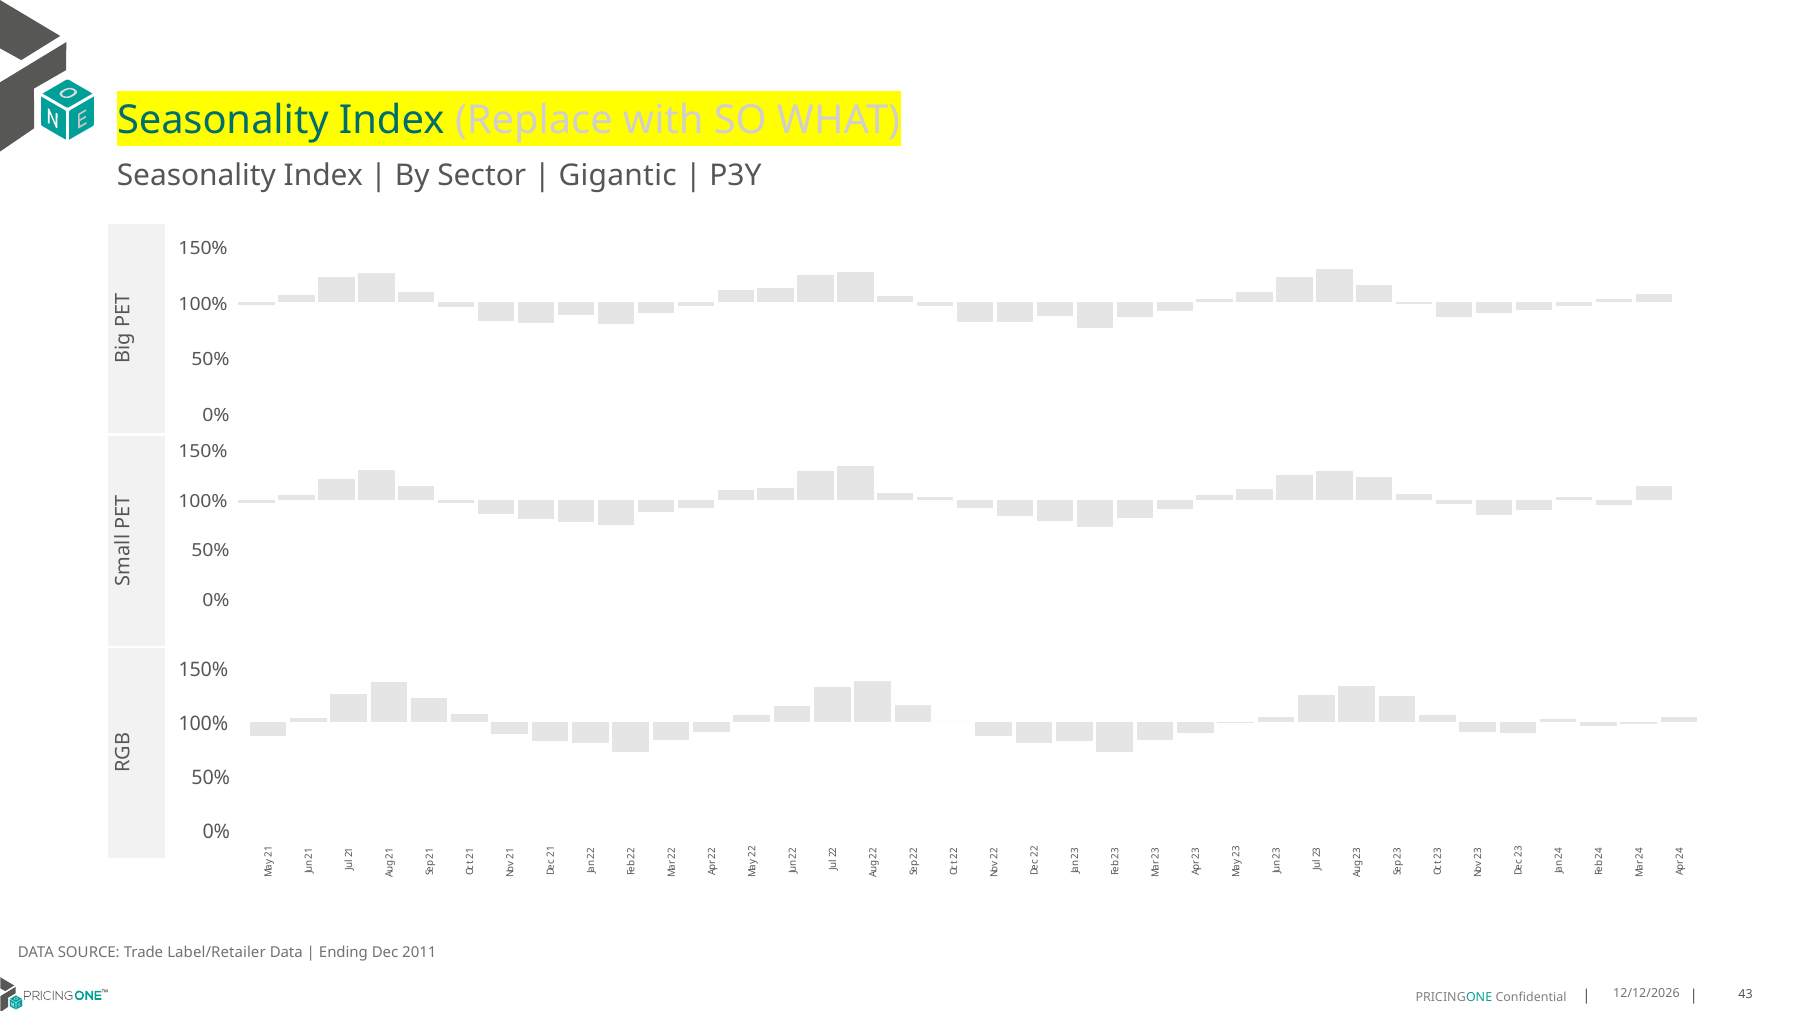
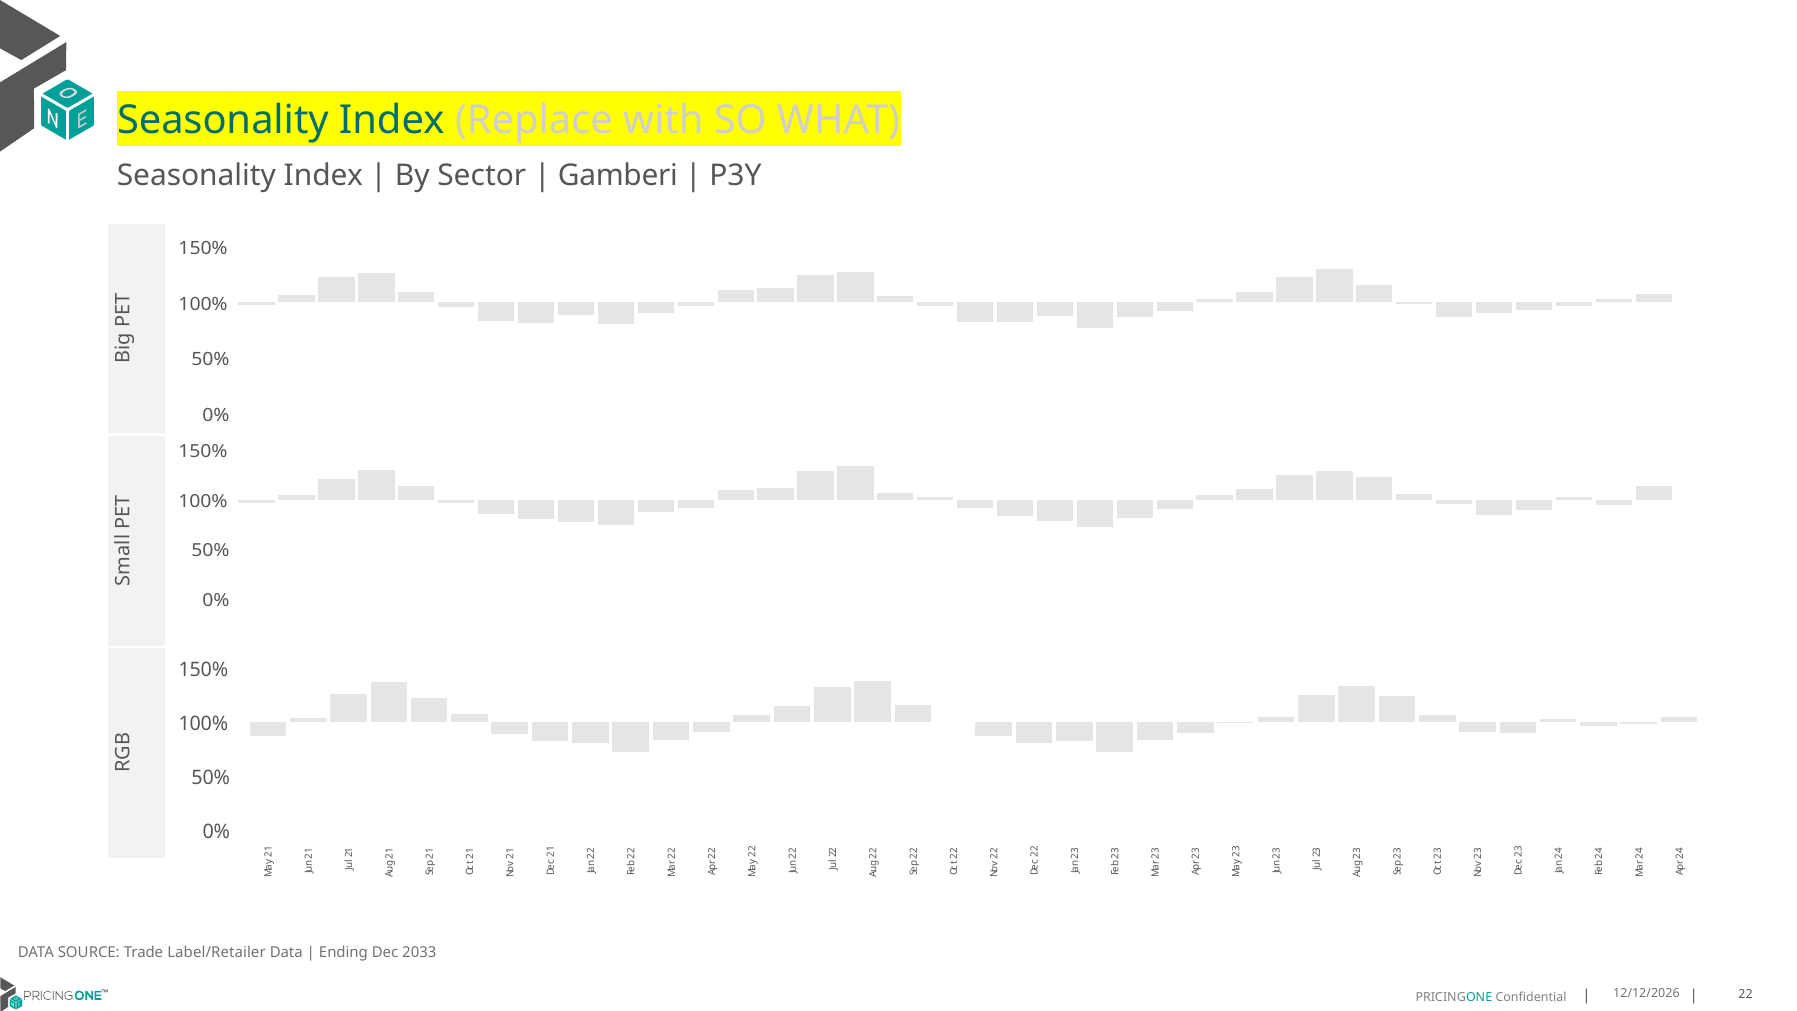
Gigantic: Gigantic -> Gamberi (618, 175)
2011: 2011 -> 2033 (419, 952)
43: 43 -> 22 (1746, 994)
